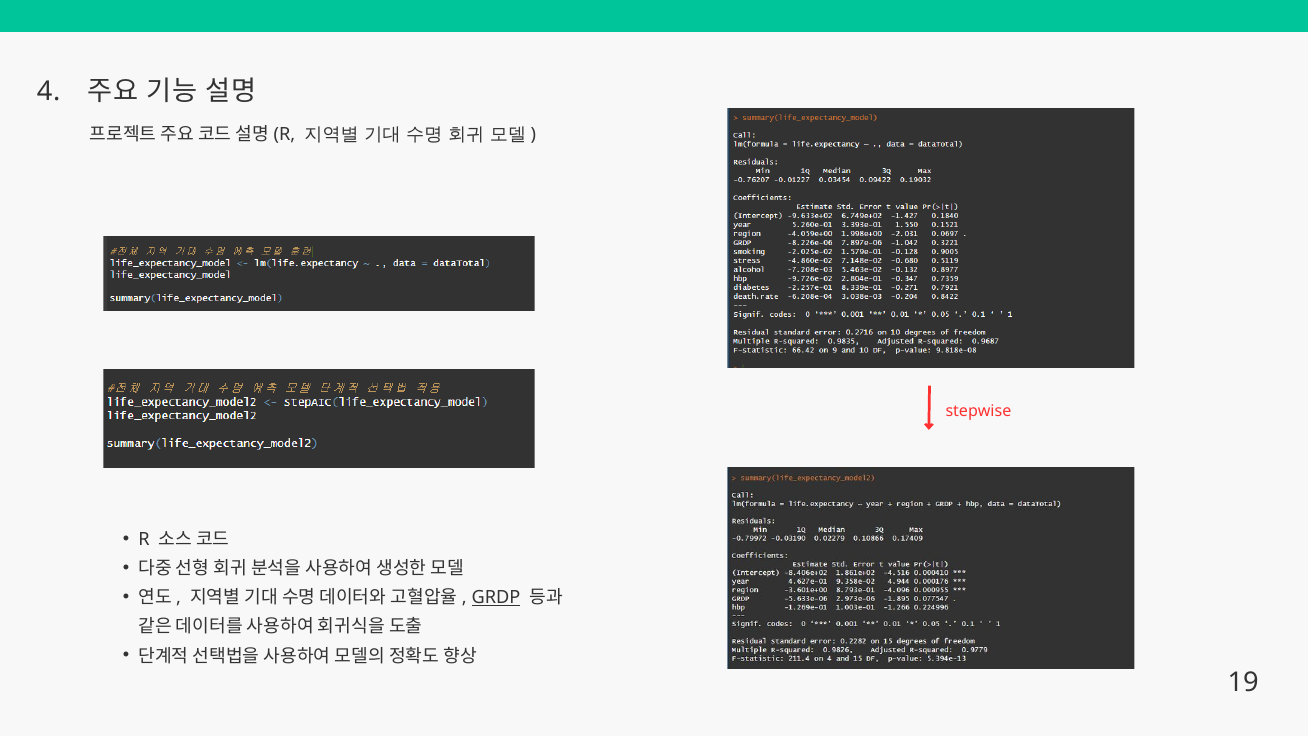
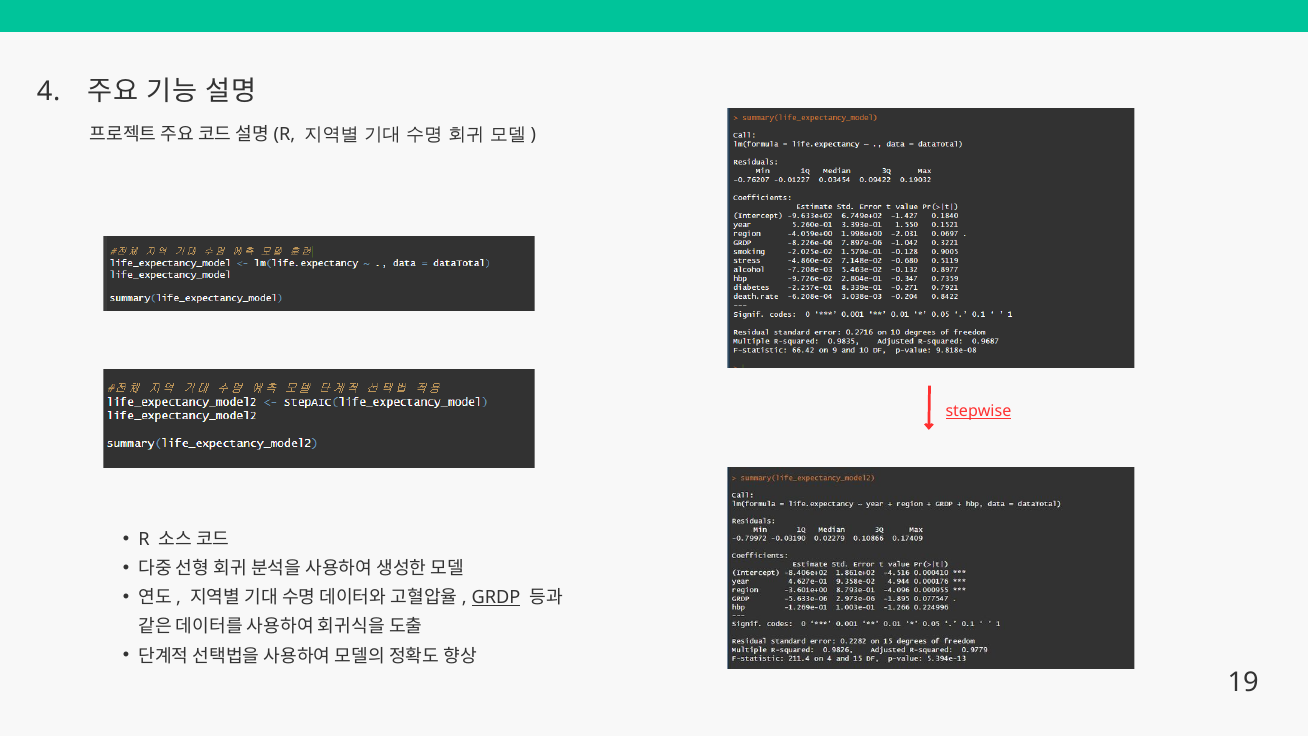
stepwise underline: none -> present (978, 411)
